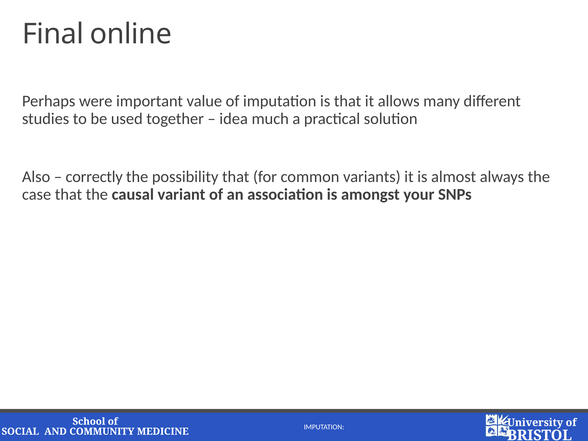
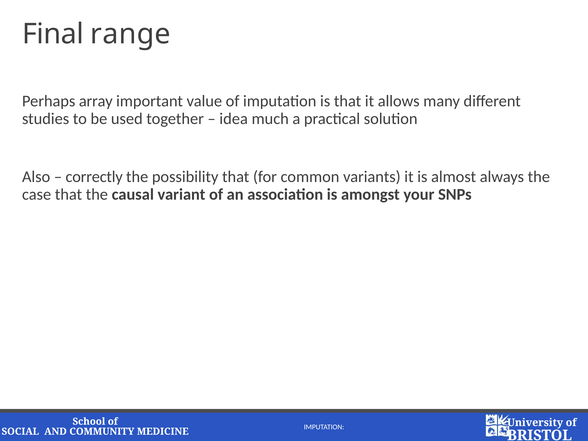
online: online -> range (130, 34)
were: were -> array (96, 101)
